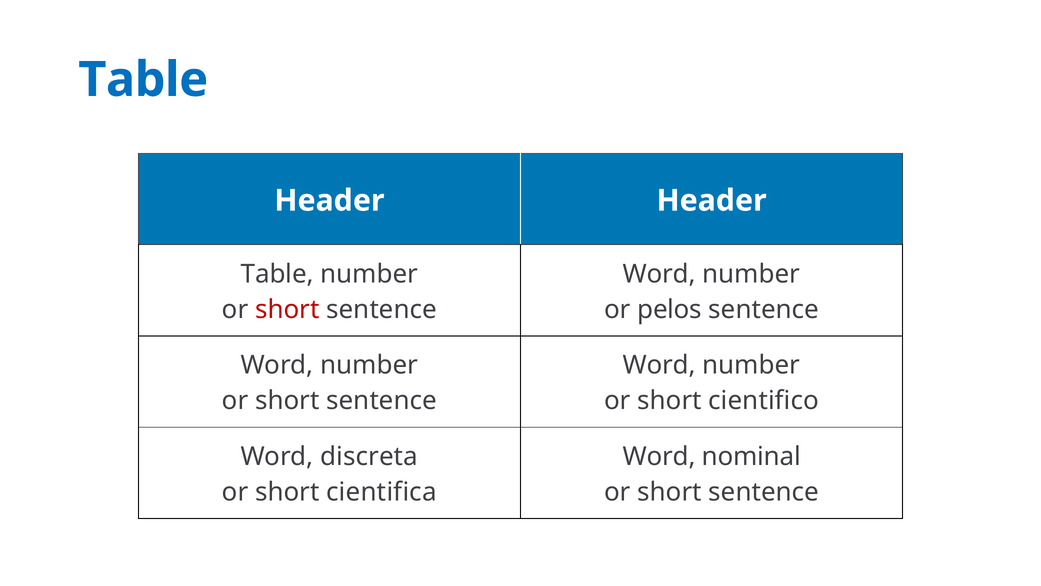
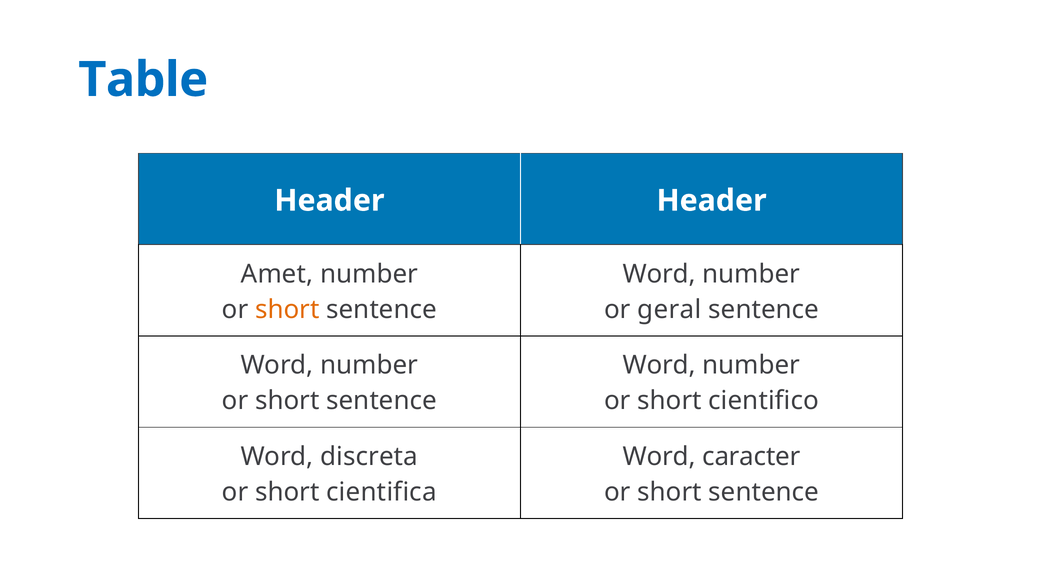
Table: Table -> Amet (277, 274)
short colour: red -> orange (287, 309)
pelos: pelos -> geral (669, 309)
nominal: nominal -> caracter (751, 456)
